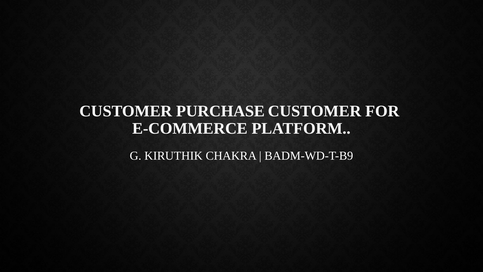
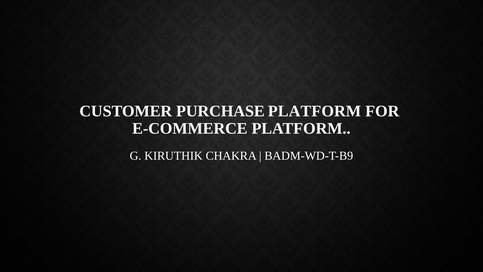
PURCHASE CUSTOMER: CUSTOMER -> PLATFORM (314, 111)
